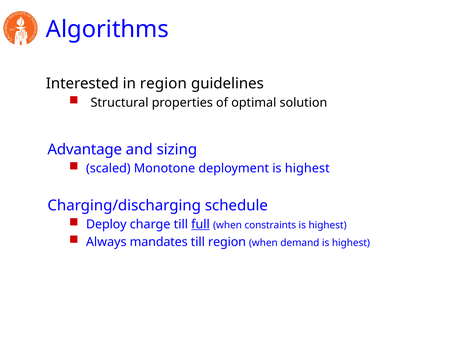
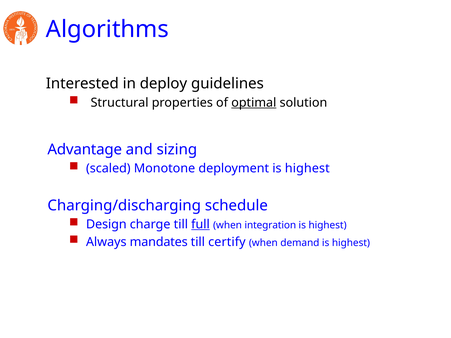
in region: region -> deploy (163, 84)
optimal underline: none -> present (254, 103)
Deploy: Deploy -> Design (106, 225)
constraints: constraints -> integration (270, 225)
till region: region -> certify (227, 242)
